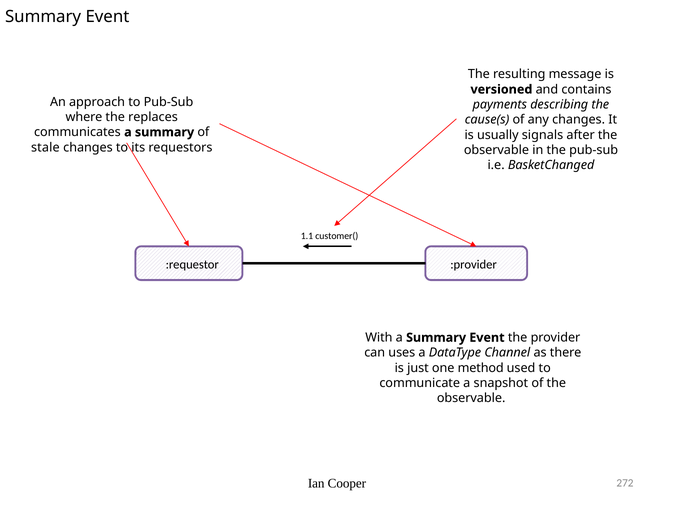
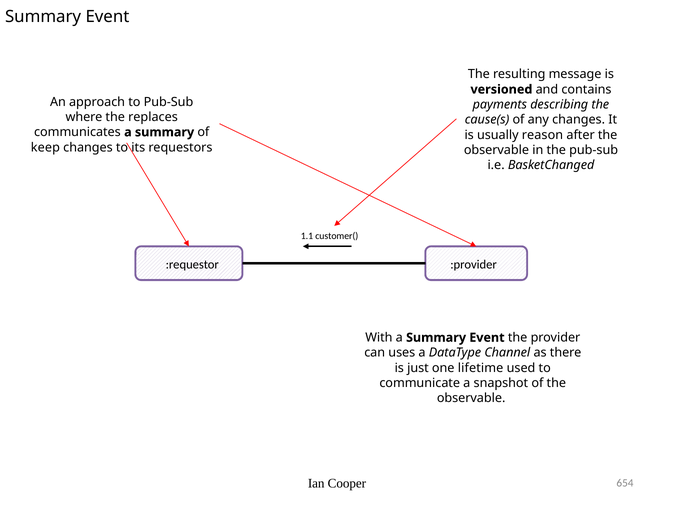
signals: signals -> reason (542, 135)
stale: stale -> keep (45, 147)
method: method -> lifetime (481, 368)
272: 272 -> 654 (625, 483)
